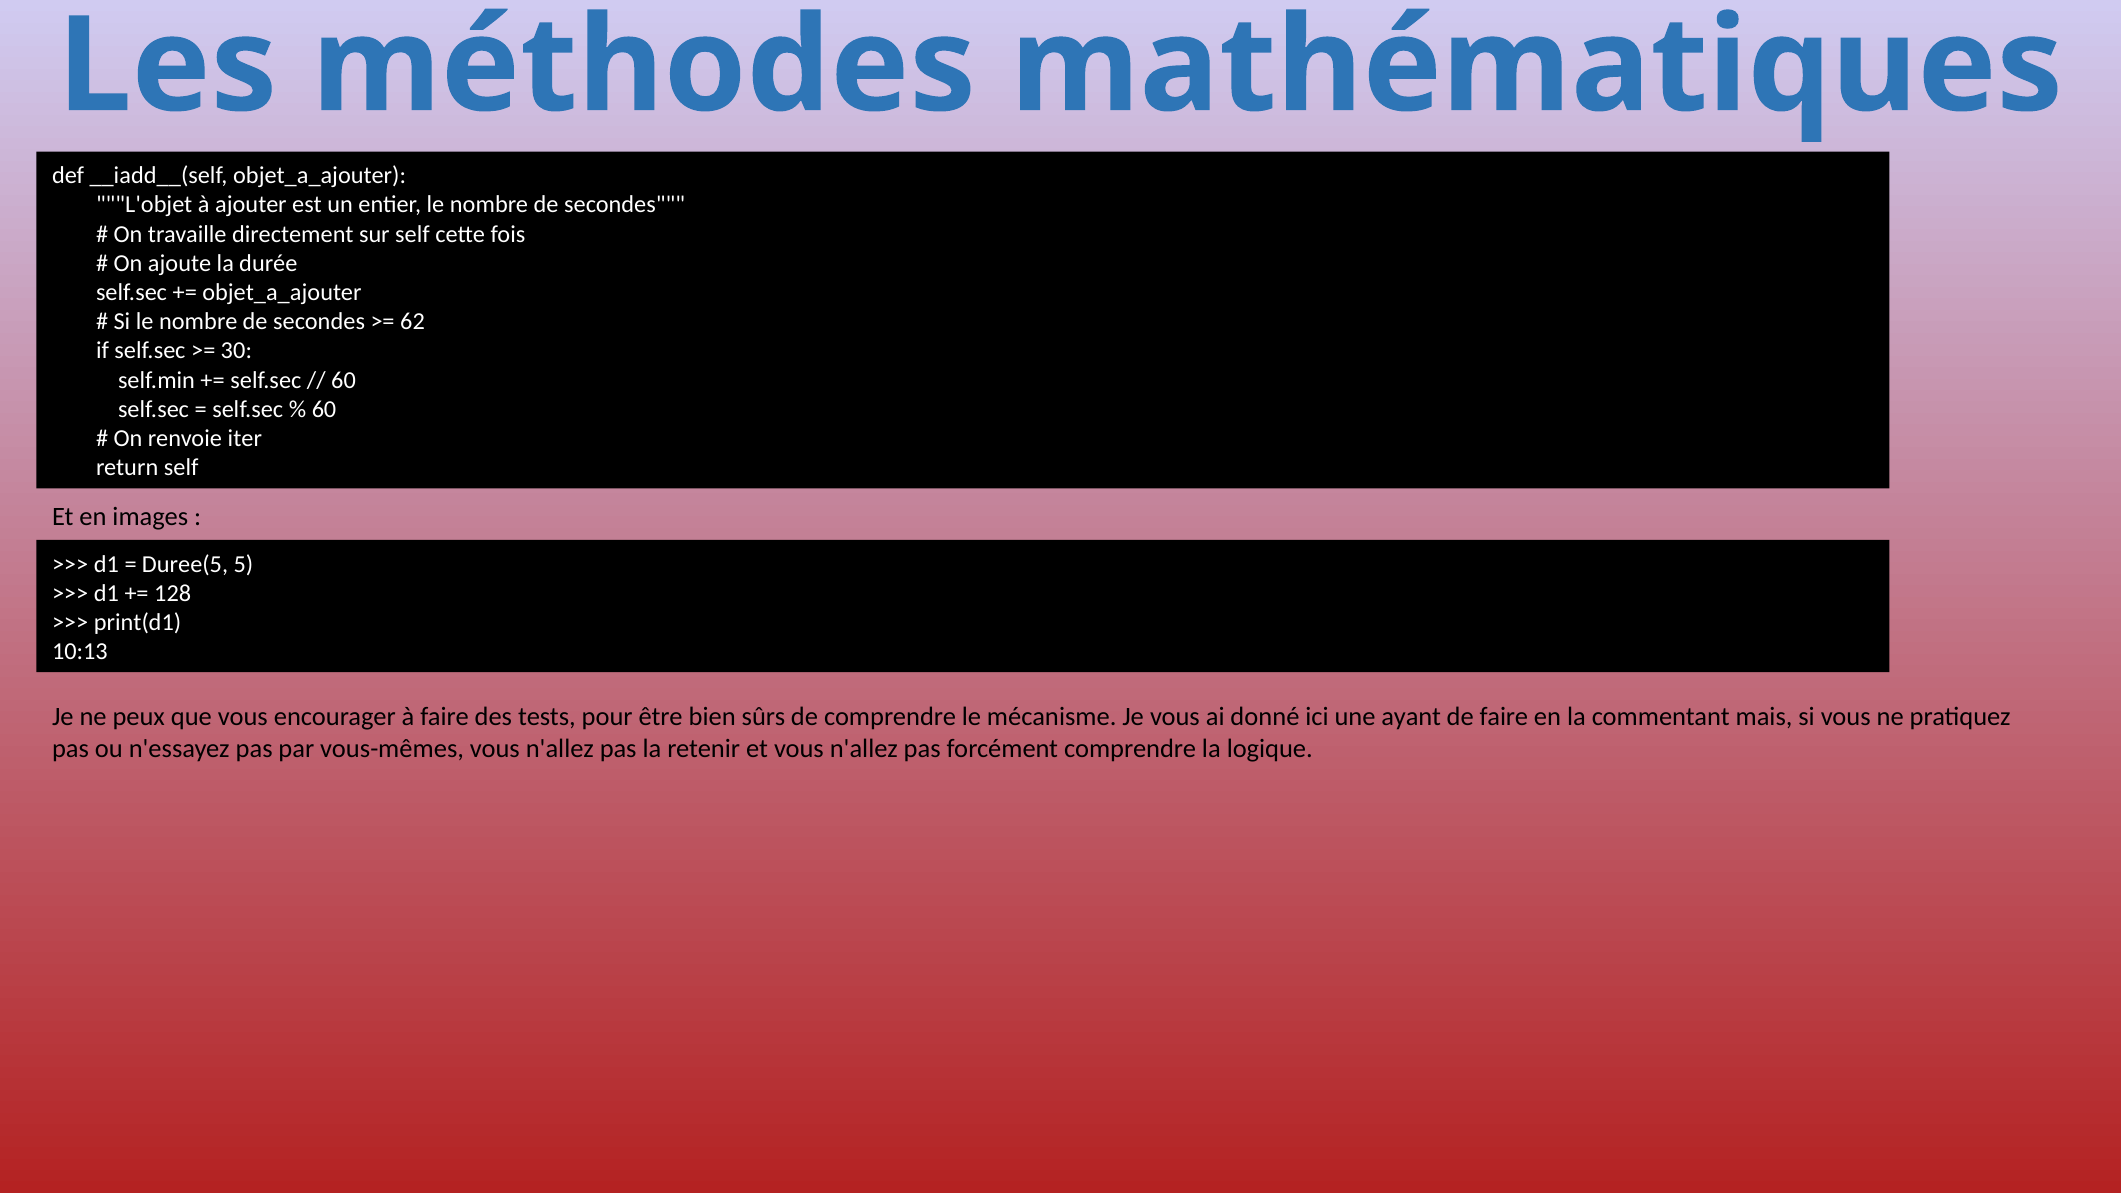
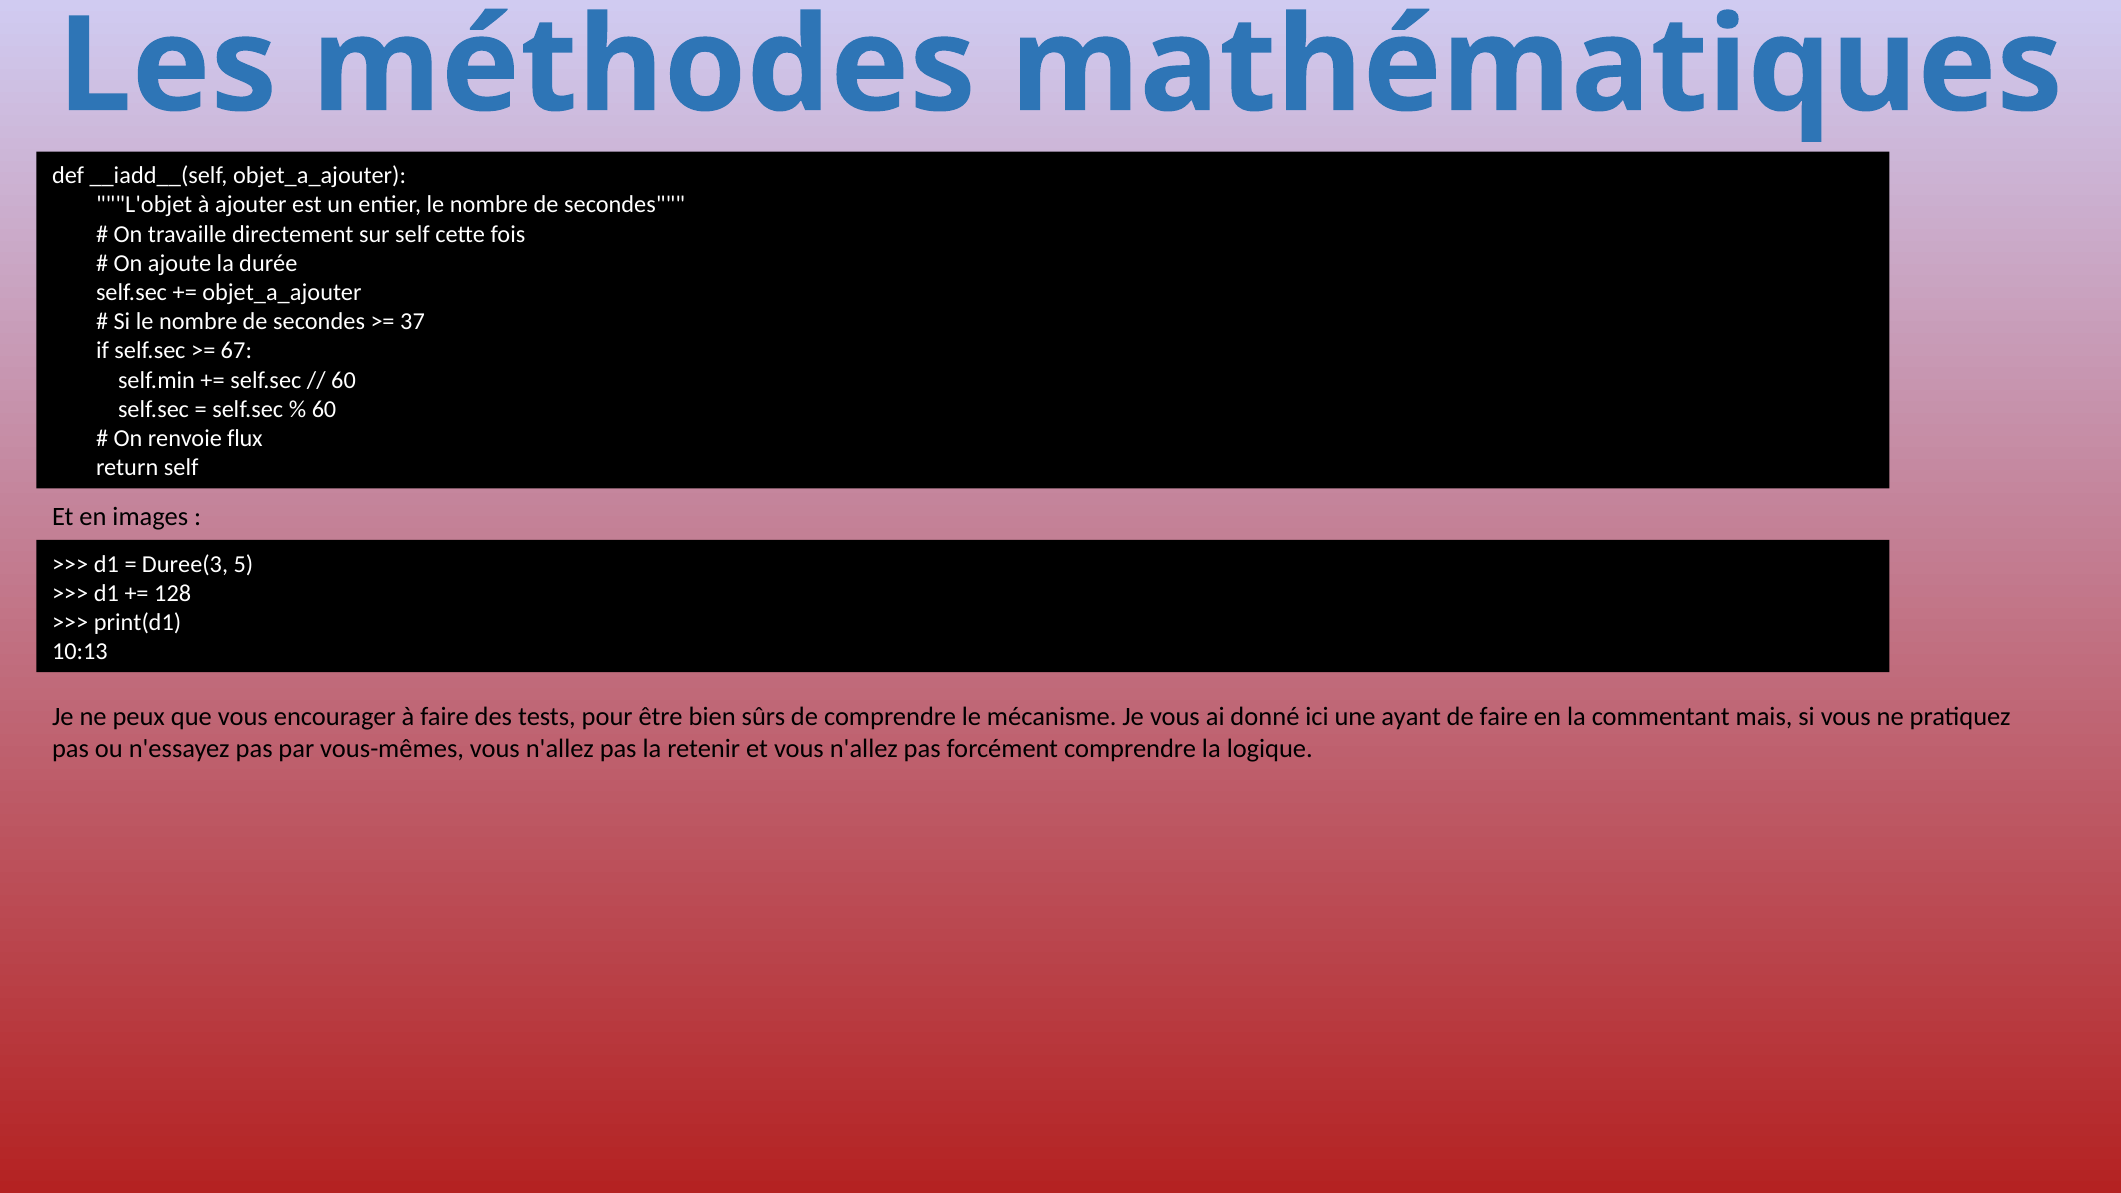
62: 62 -> 37 (413, 322)
30: 30 -> 67 (236, 351)
iter: iter -> flux (245, 438)
Duree(5: Duree(5 -> Duree(3 (185, 564)
